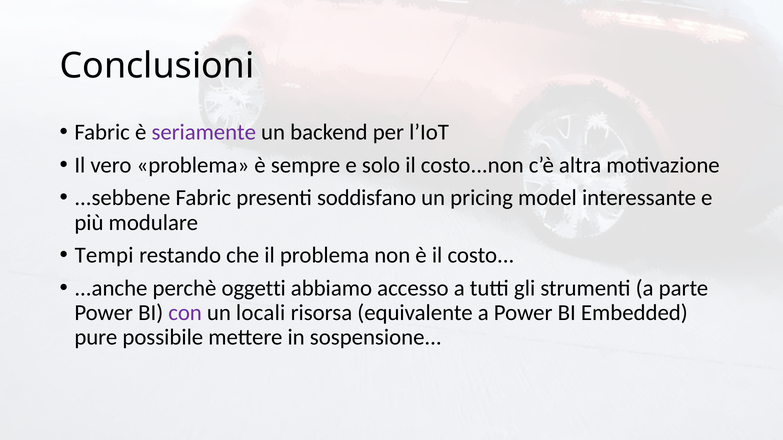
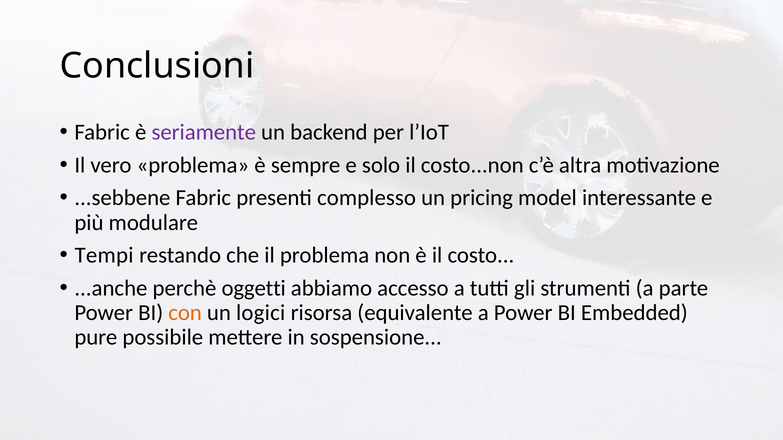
soddisfano: soddisfano -> complesso (367, 198)
con colour: purple -> orange (185, 313)
locali: locali -> logici (261, 313)
